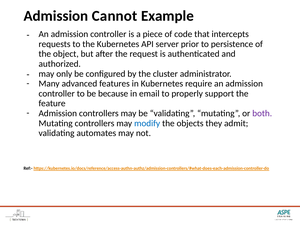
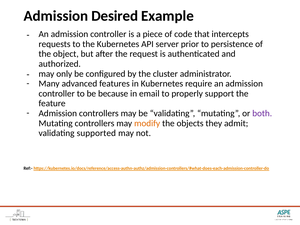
Cannot: Cannot -> Desired (115, 16)
modify colour: blue -> orange (147, 123)
automates: automates -> supported (96, 133)
